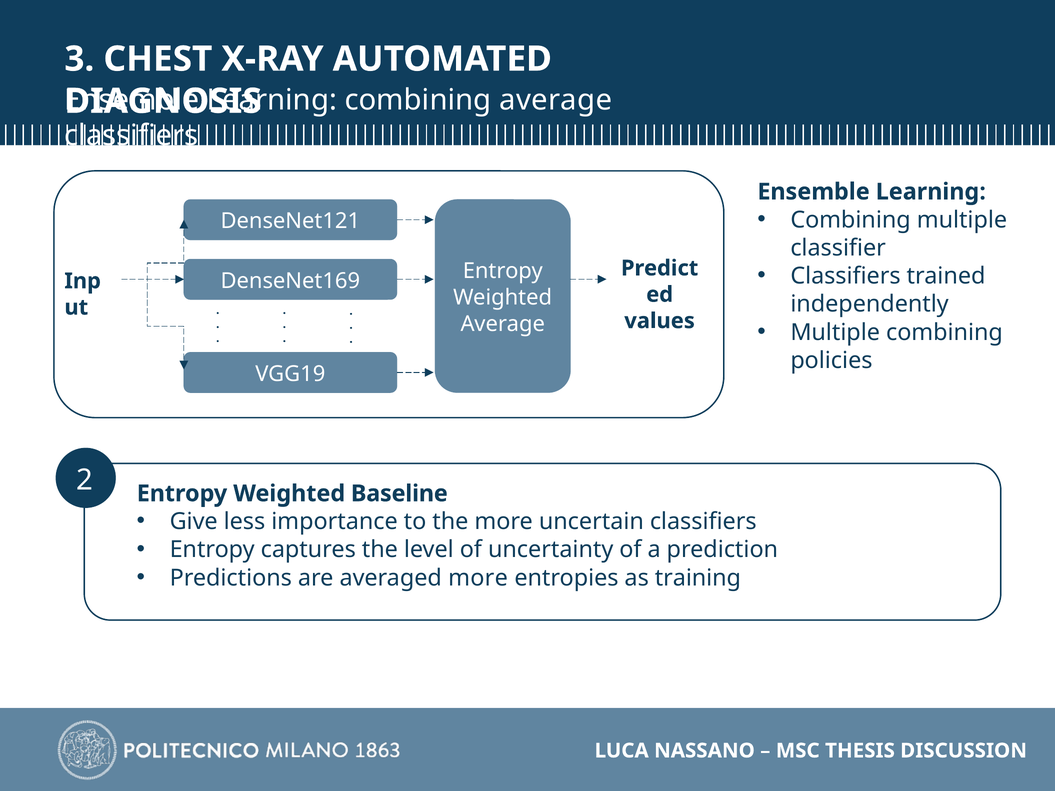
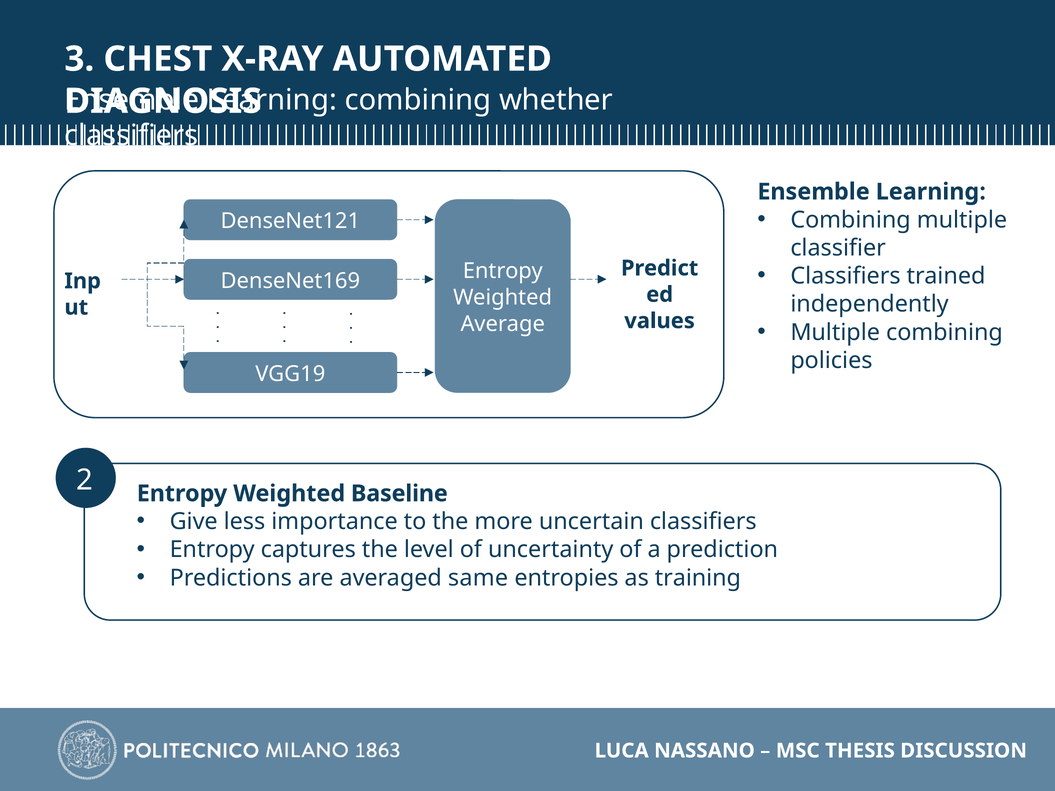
combining average: average -> whether (556, 100)
averaged more: more -> same (478, 578)
